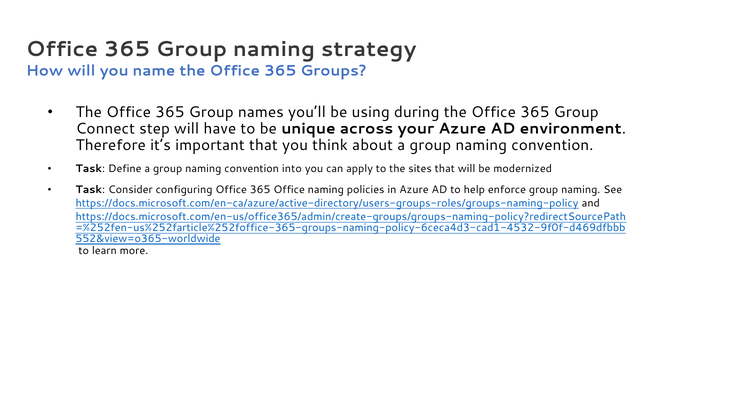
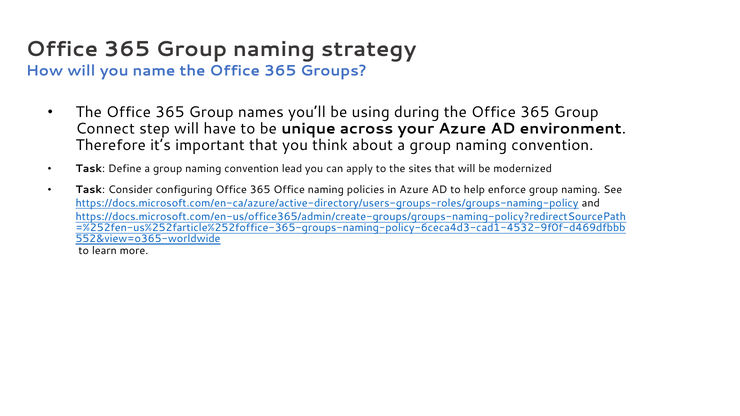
into: into -> lead (292, 169)
